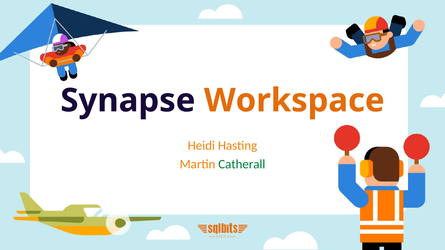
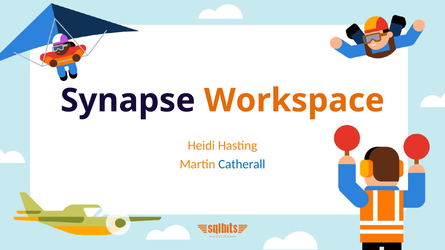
Catherall colour: green -> blue (242, 164)
